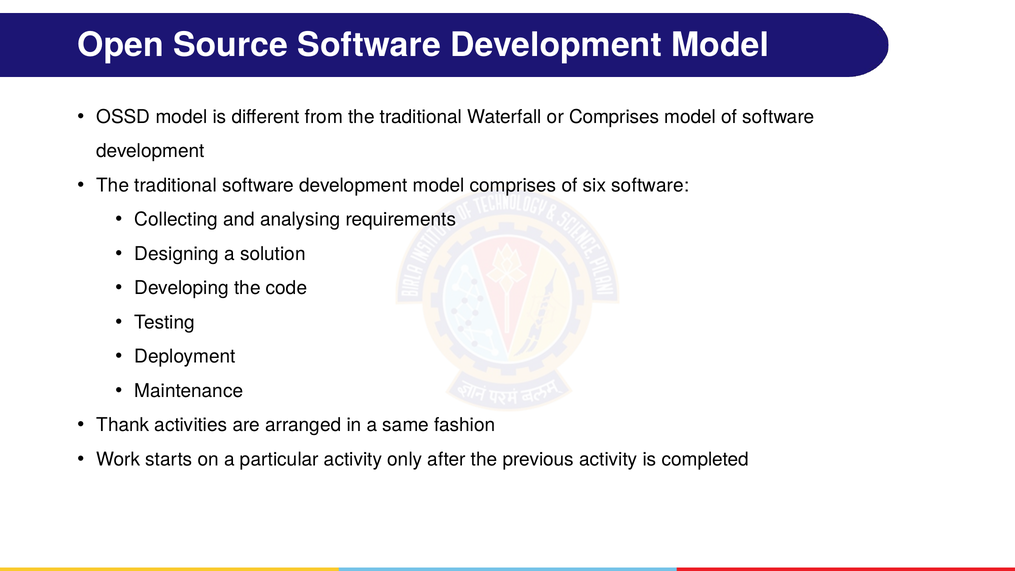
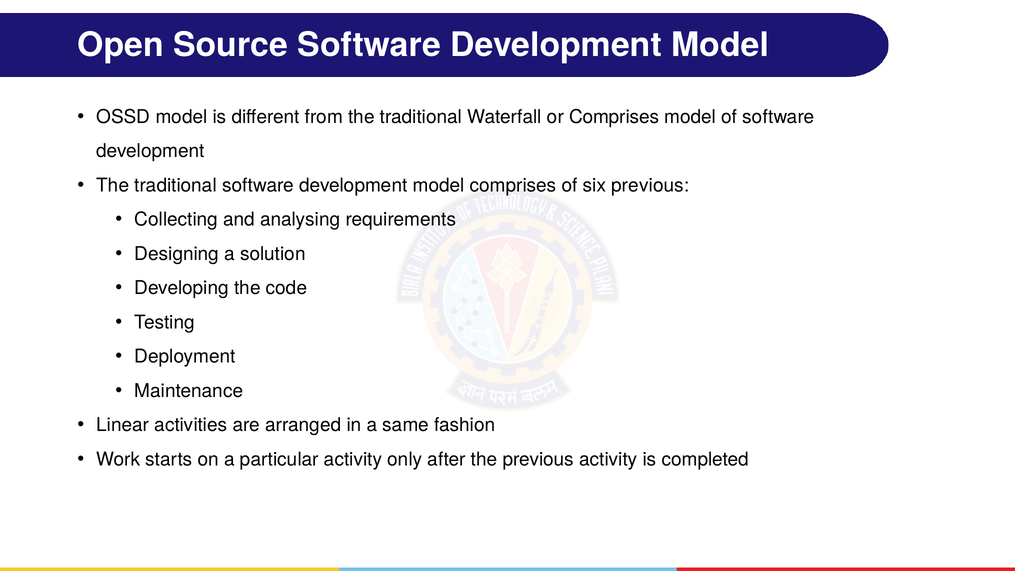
six software: software -> previous (650, 185)
Thank: Thank -> Linear (123, 425)
